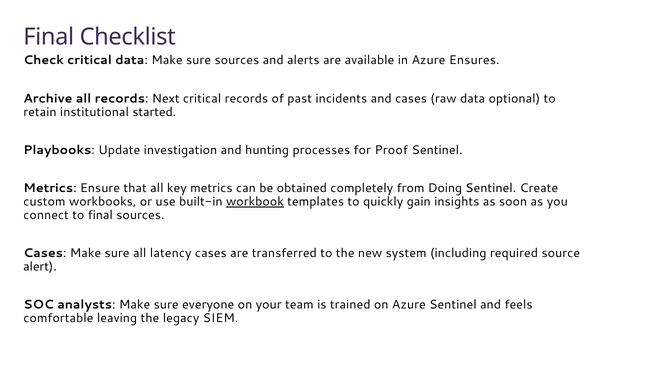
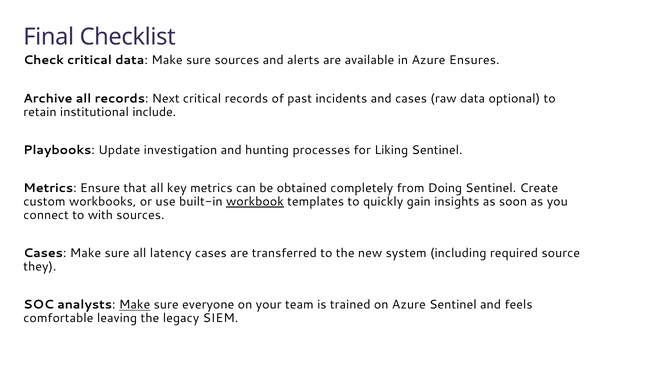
started: started -> include (154, 112)
Proof: Proof -> Liking (391, 150)
to final: final -> with (100, 216)
alert: alert -> they (40, 267)
Make underline: none -> present (135, 305)
